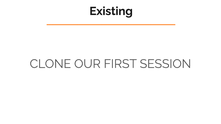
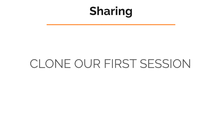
Existing: Existing -> Sharing (111, 11)
